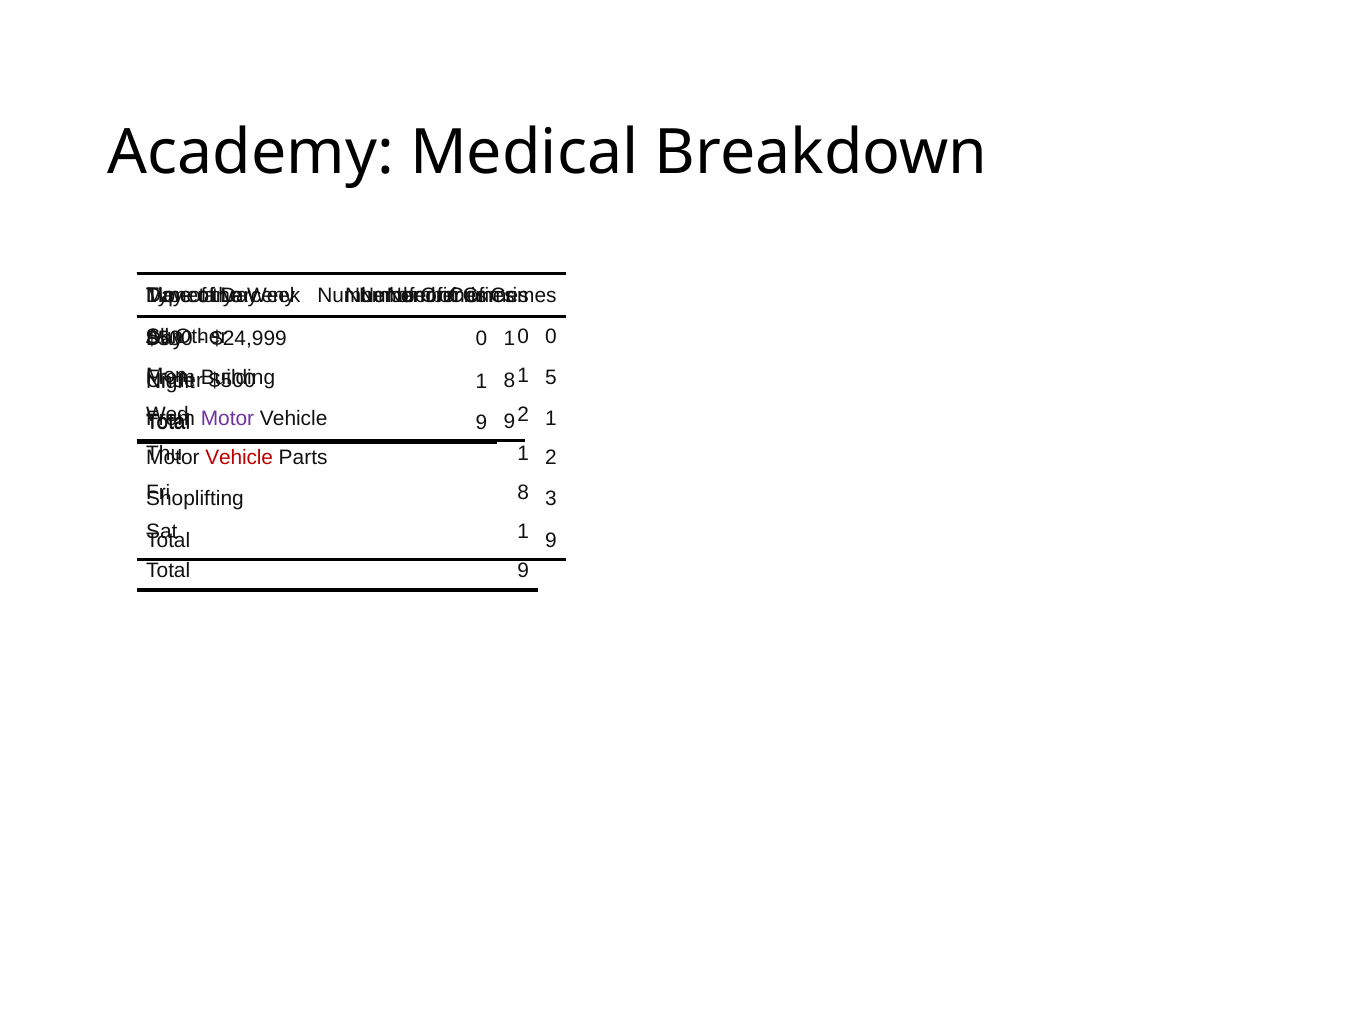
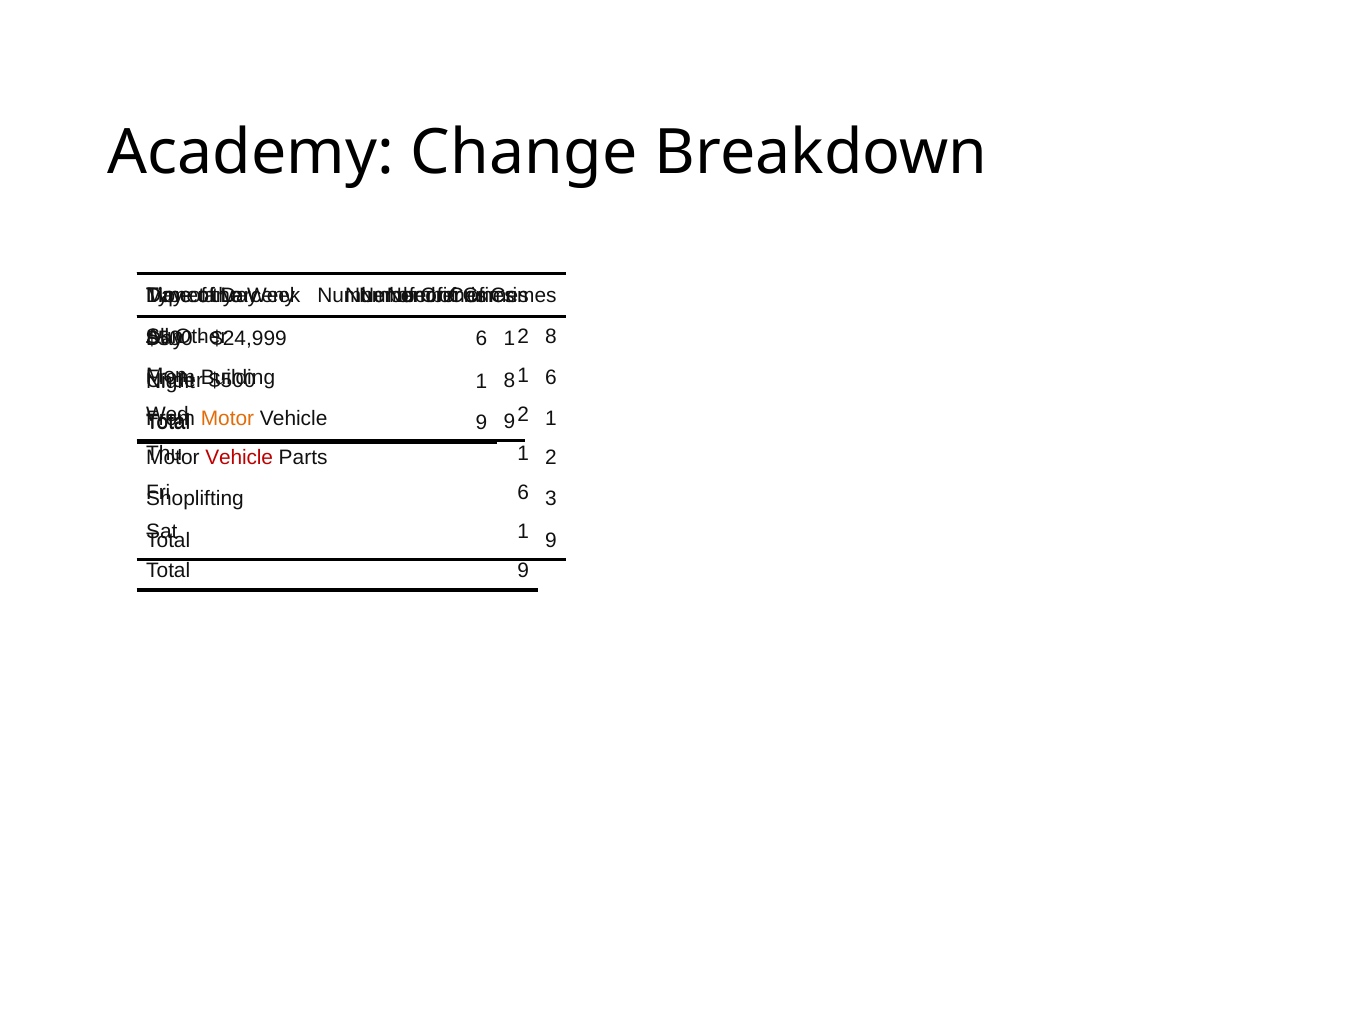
Medical: Medical -> Change (524, 153)
0: 0 -> 2 (523, 337)
0: 0 -> 8 (551, 337)
0: 0 -> 6 (481, 339)
5: 5 -> 6 (551, 378)
Motor colour: purple -> orange (227, 419)
8: 8 -> 6 (523, 493)
